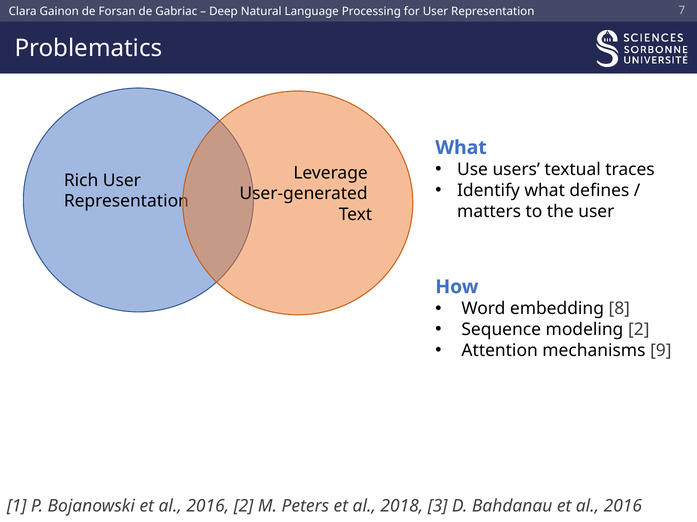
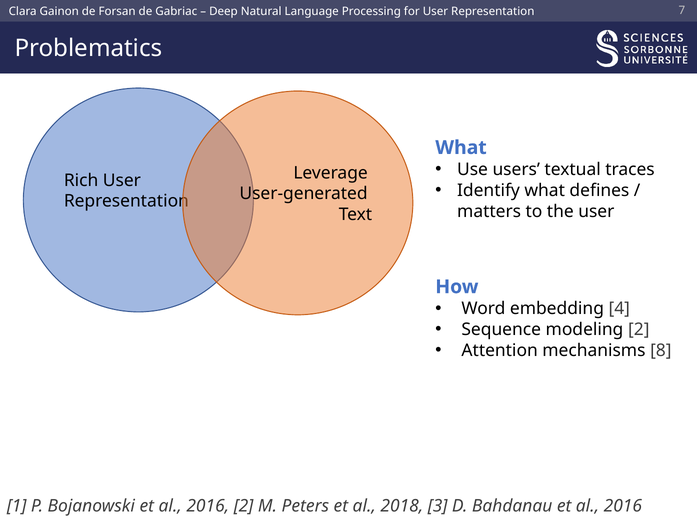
8: 8 -> 4 (619, 309)
9: 9 -> 8 (661, 351)
